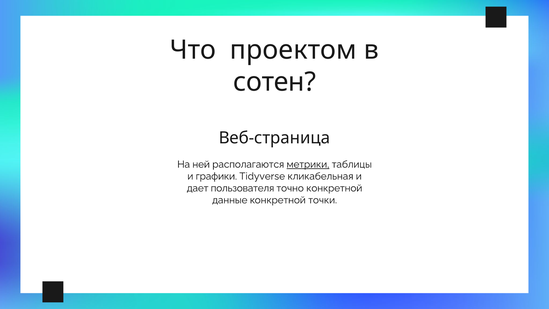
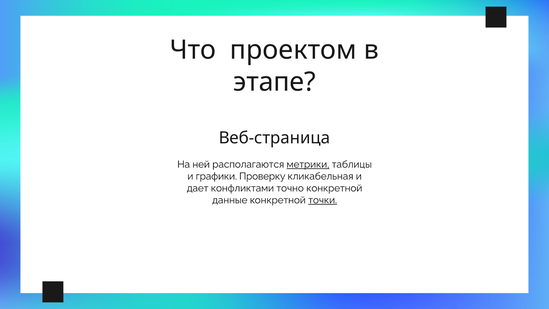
сотен: сотен -> этапе (275, 82)
Tidyverse: Tidyverse -> Проверку (262, 176)
пользователя: пользователя -> конфликтами (242, 188)
точки underline: none -> present (323, 200)
